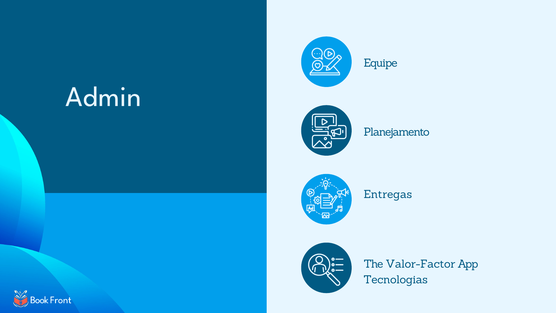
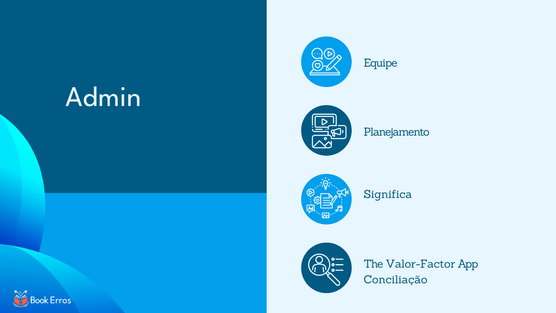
Entregas: Entregas -> Significa (388, 194)
Tecnologias: Tecnologias -> Conciliação (395, 280)
Front: Front -> Erros (61, 300)
